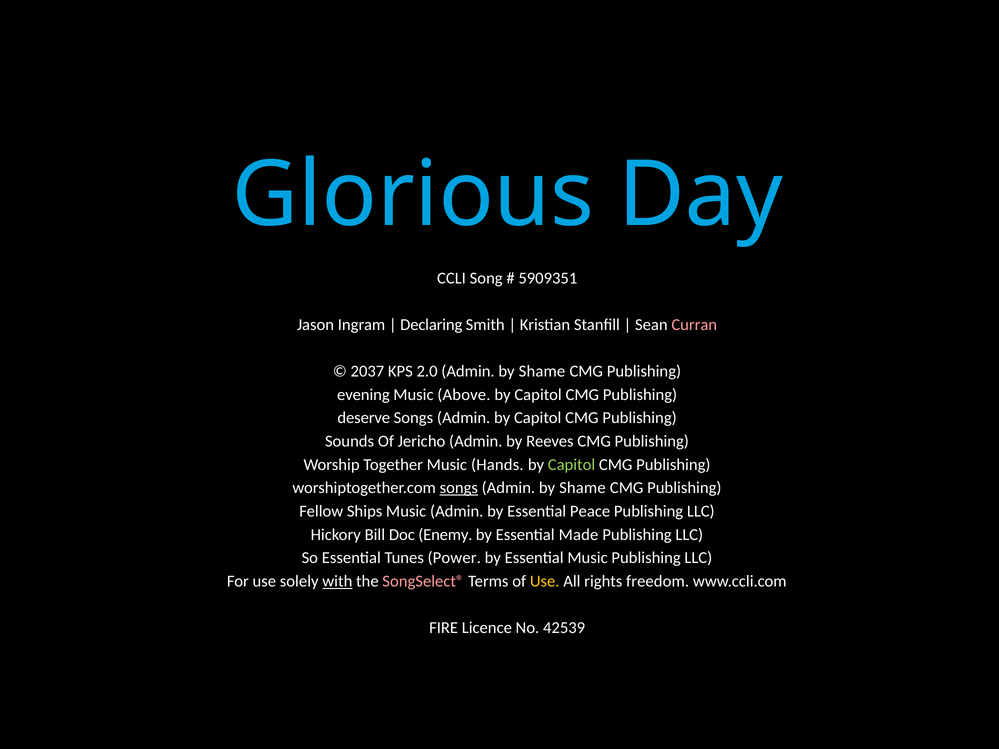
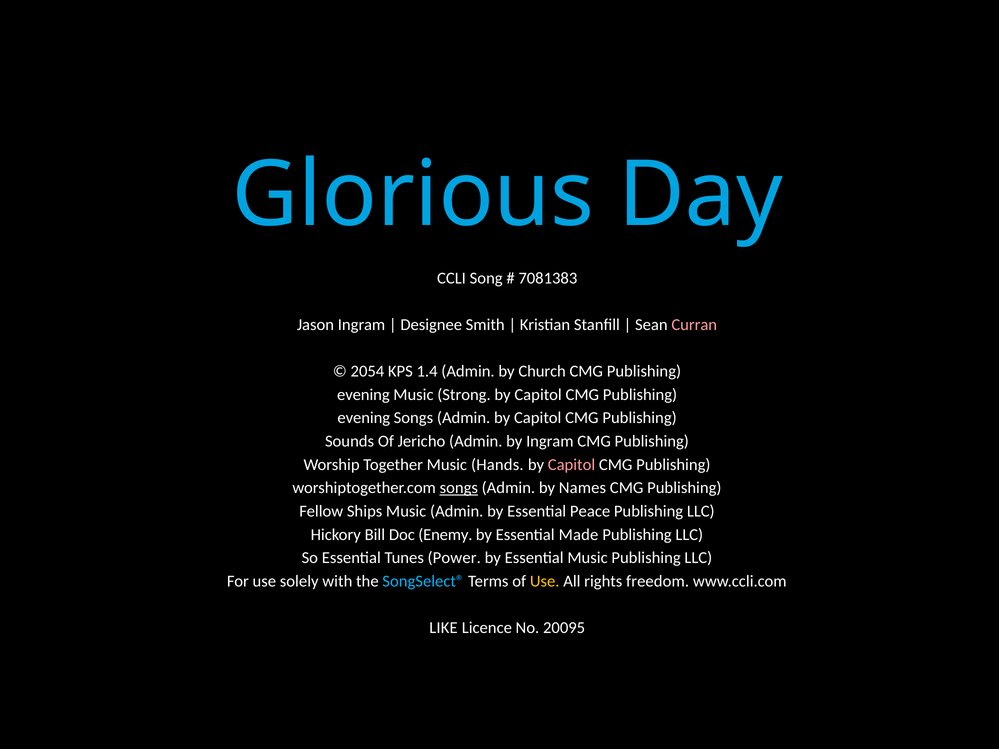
5909351: 5909351 -> 7081383 (548, 278)
Declaring: Declaring -> Designee (431, 325)
2037: 2037 -> 2054 (367, 371)
2.0: 2.0 -> 1.4 (427, 371)
Shame: Shame -> Church (542, 371)
Above: Above -> Strong (464, 395)
deserve: deserve -> evening (364, 418)
by Reeves: Reeves -> Ingram (550, 441)
Capitol colour: light green -> pink (572, 465)
Shame: Shame -> Names (582, 488)
with underline: present -> none (337, 581)
SongSelect® colour: pink -> light blue (423, 581)
FIRE: FIRE -> LIKE (444, 628)
42539: 42539 -> 20095 (564, 628)
